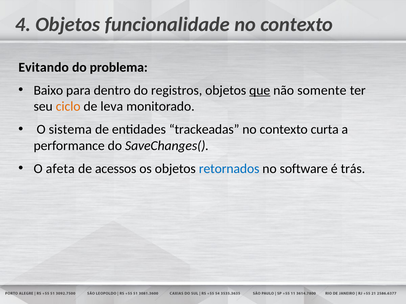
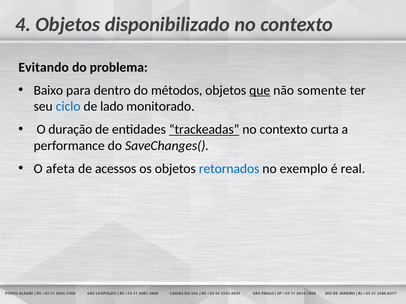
funcionalidade: funcionalidade -> disponibilizado (167, 24)
registros: registros -> métodos (177, 90)
ciclo colour: orange -> blue (68, 107)
leva: leva -> lado (112, 107)
sistema: sistema -> duração (70, 130)
trackeadas underline: none -> present (204, 130)
software: software -> exemplo (304, 169)
trás: trás -> real (353, 169)
